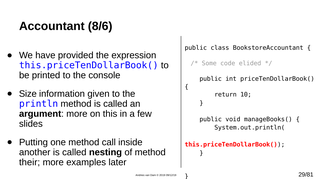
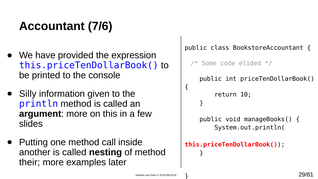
8/6: 8/6 -> 7/6 (100, 26)
Size: Size -> Silly (28, 94)
